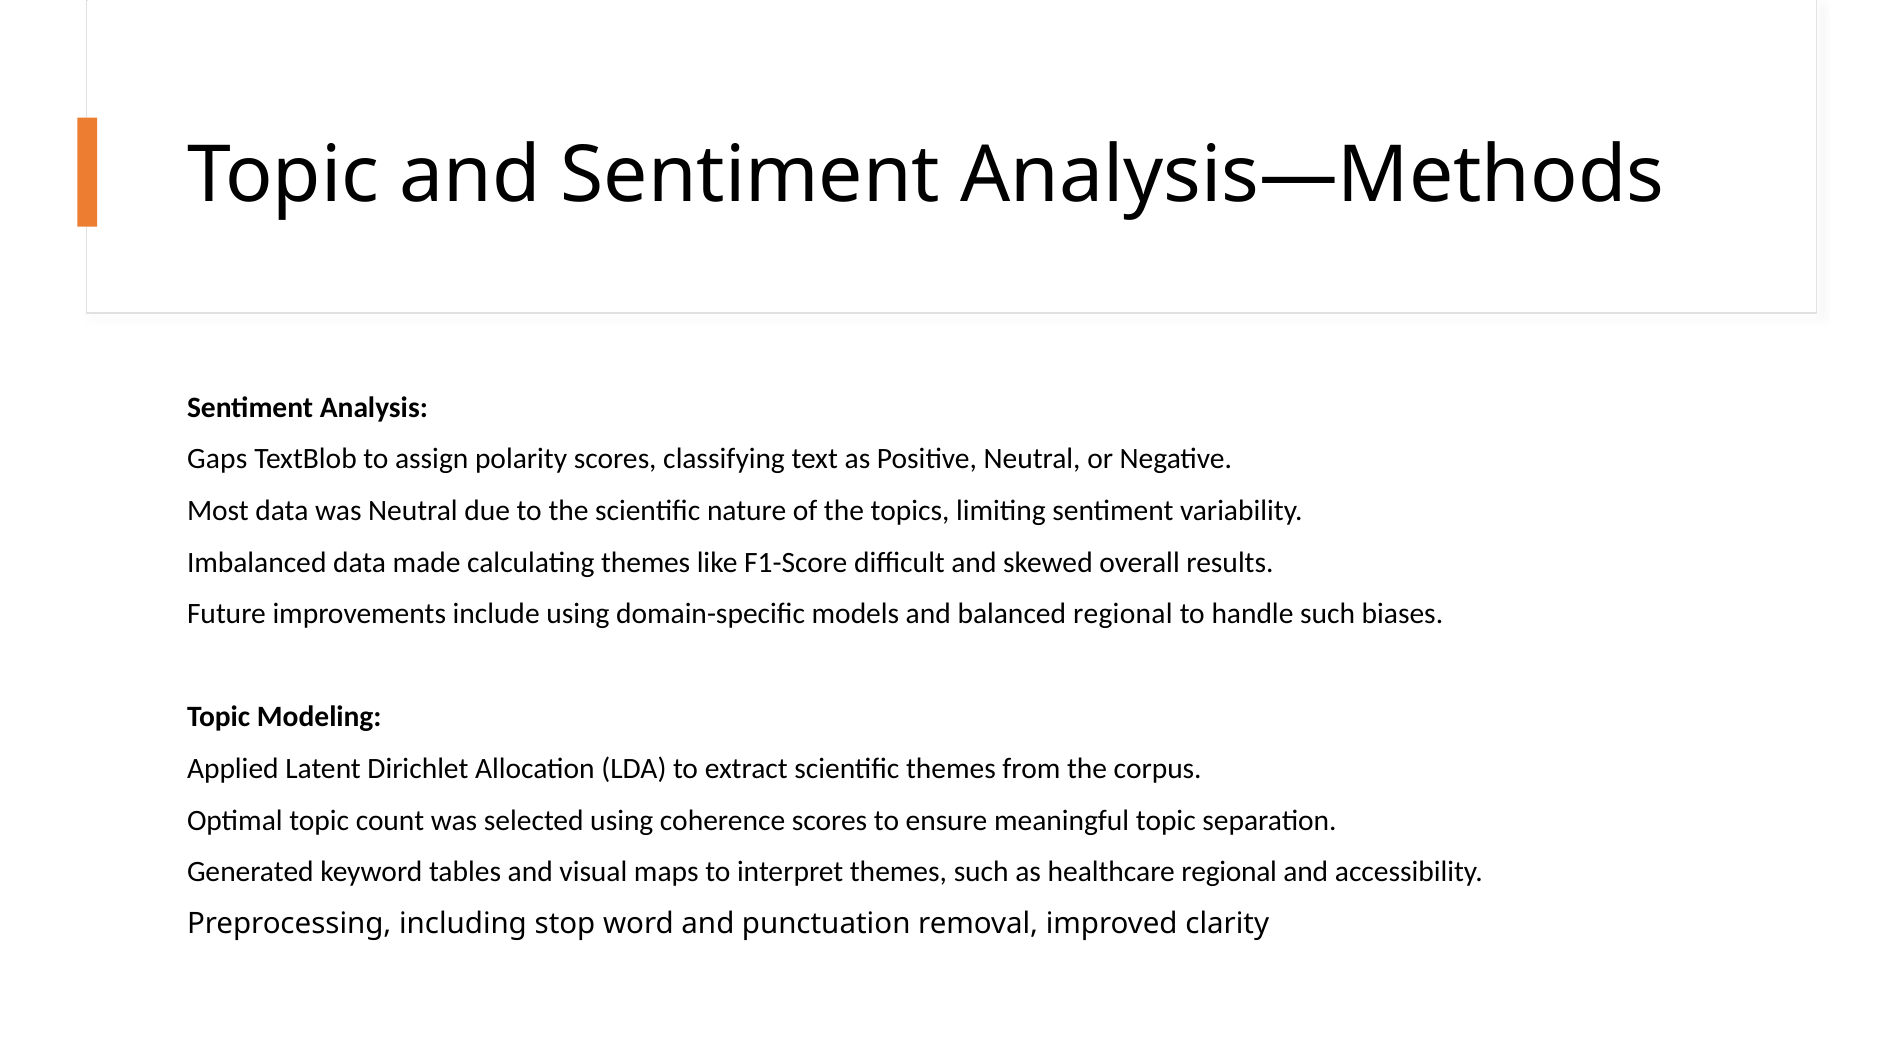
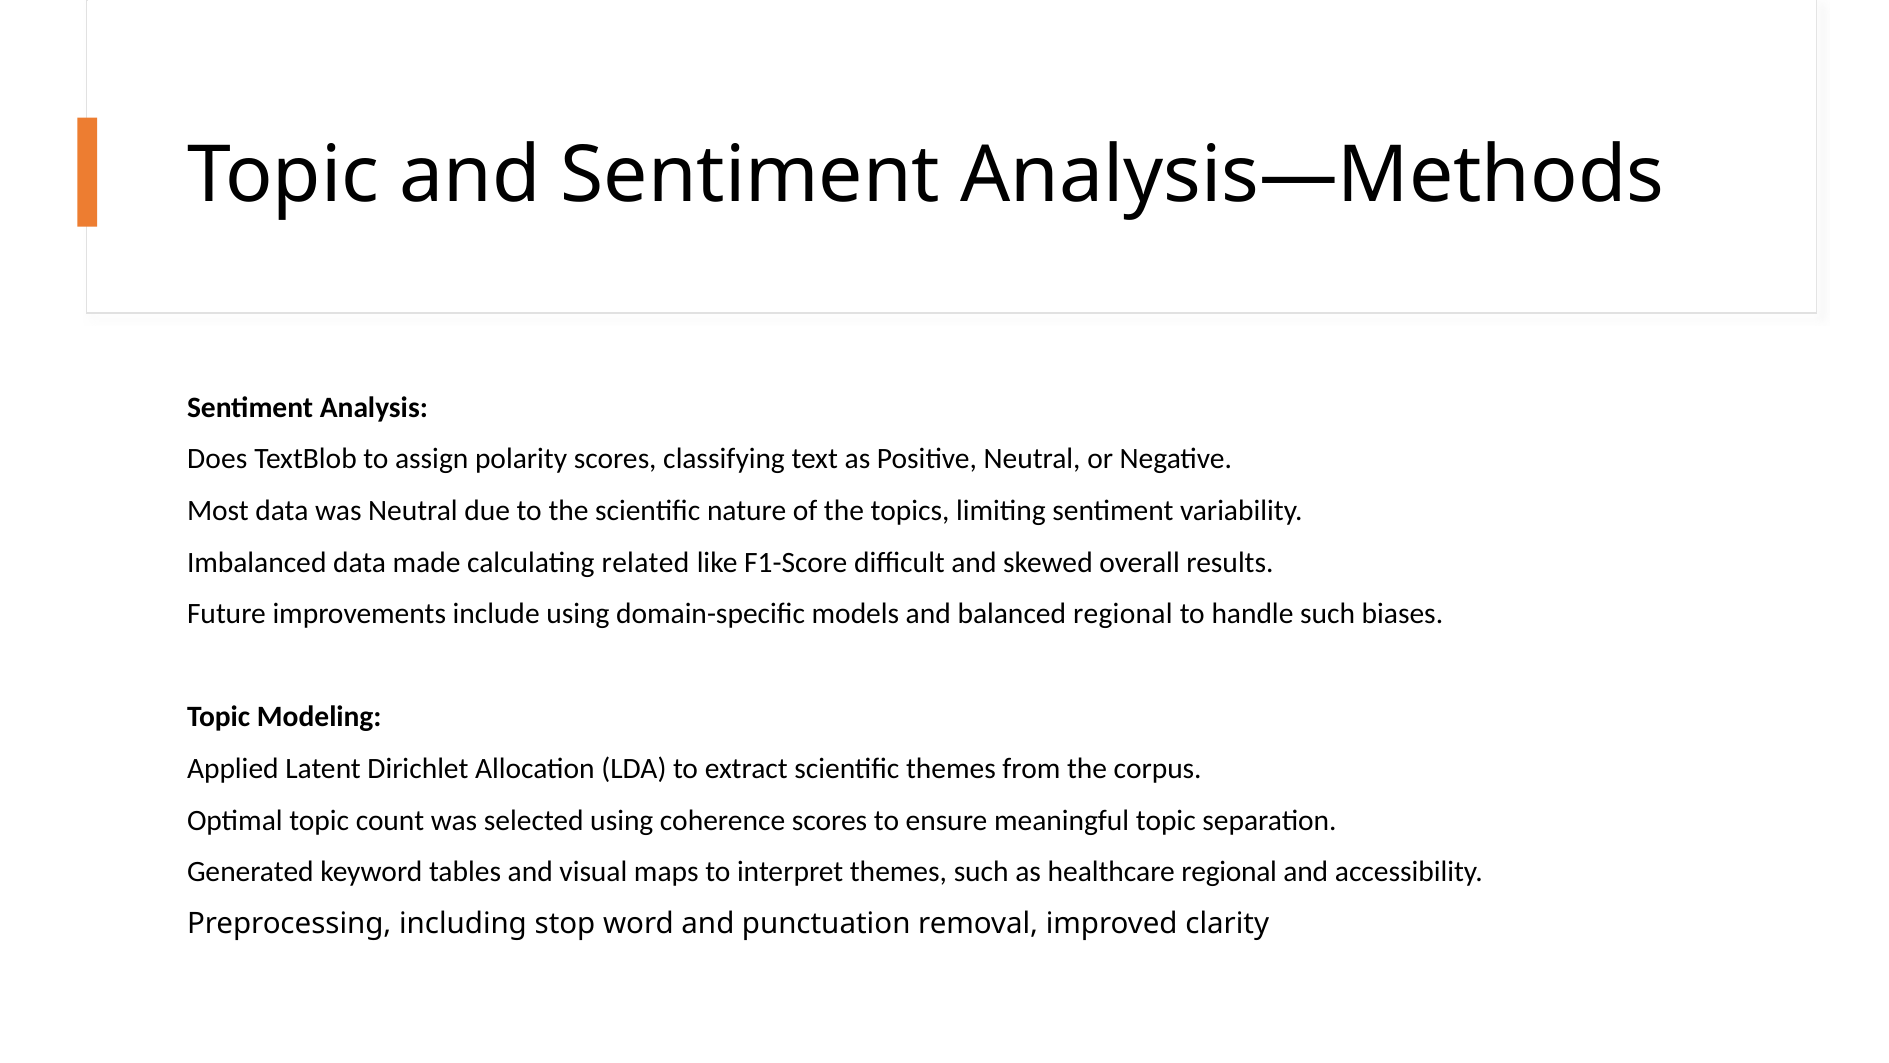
Gaps: Gaps -> Does (217, 459)
calculating themes: themes -> related (646, 562)
